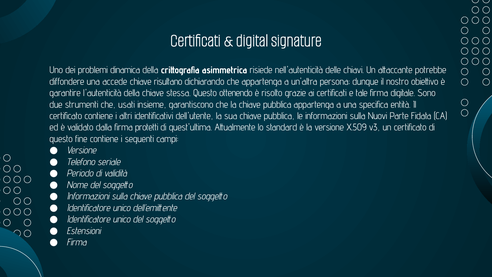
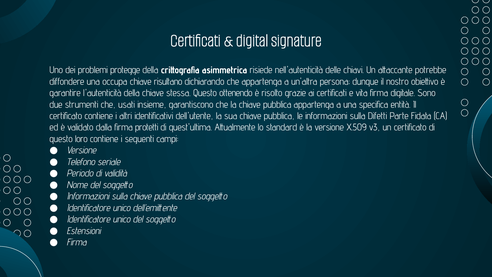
dinamica: dinamica -> protegge (125, 70)
accede: accede -> occupa (115, 81)
tale: tale -> vita (362, 93)
Nuovi: Nuovi -> Difetti (377, 116)
fine: fine -> loro (81, 139)
